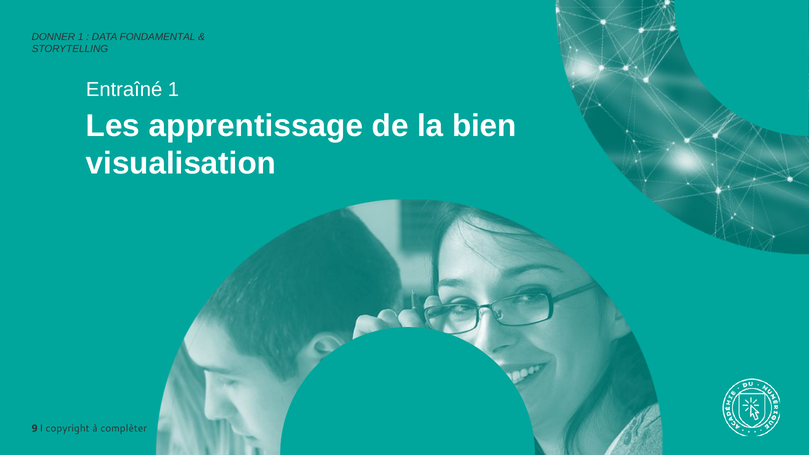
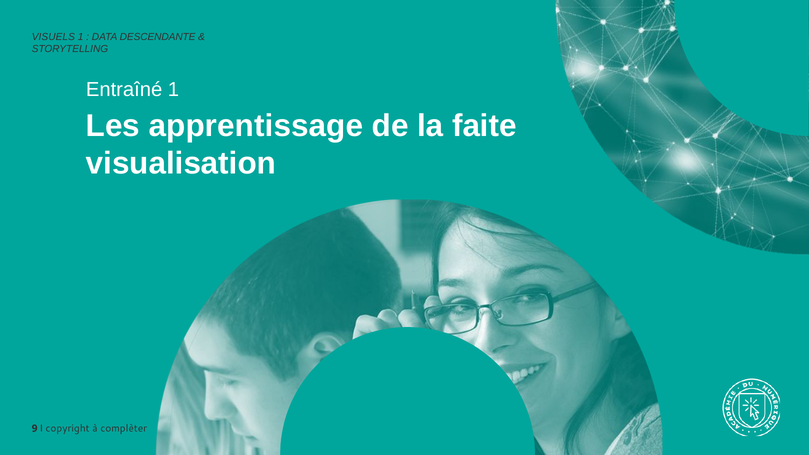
DONNER: DONNER -> VISUELS (53, 37)
FONDAMENTAL: FONDAMENTAL -> DESCENDANTE (158, 37)
bien: bien -> faite (484, 126)
